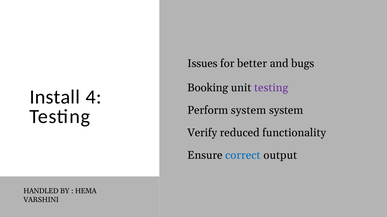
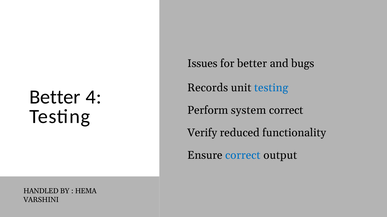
Booking: Booking -> Records (208, 88)
testing colour: purple -> blue (271, 88)
Install: Install -> Better (55, 97)
system system: system -> correct (286, 111)
